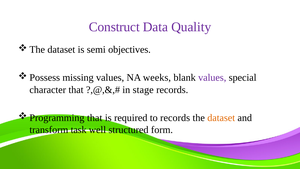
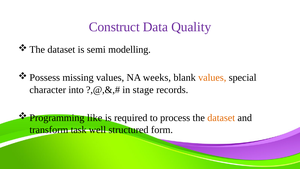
objectives: objectives -> modelling (129, 50)
values colour: purple -> orange (212, 78)
character that: that -> into (76, 90)
that: that -> like (95, 118)
to records: records -> process (175, 118)
